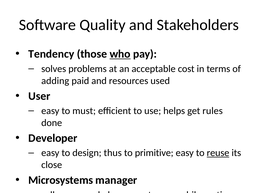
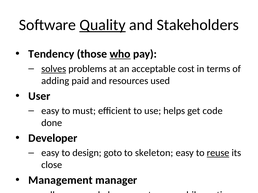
Quality underline: none -> present (103, 25)
solves underline: none -> present (54, 69)
rules: rules -> code (213, 111)
thus: thus -> goto (113, 153)
primitive: primitive -> skeleton (154, 153)
Microsystems: Microsystems -> Management (61, 181)
